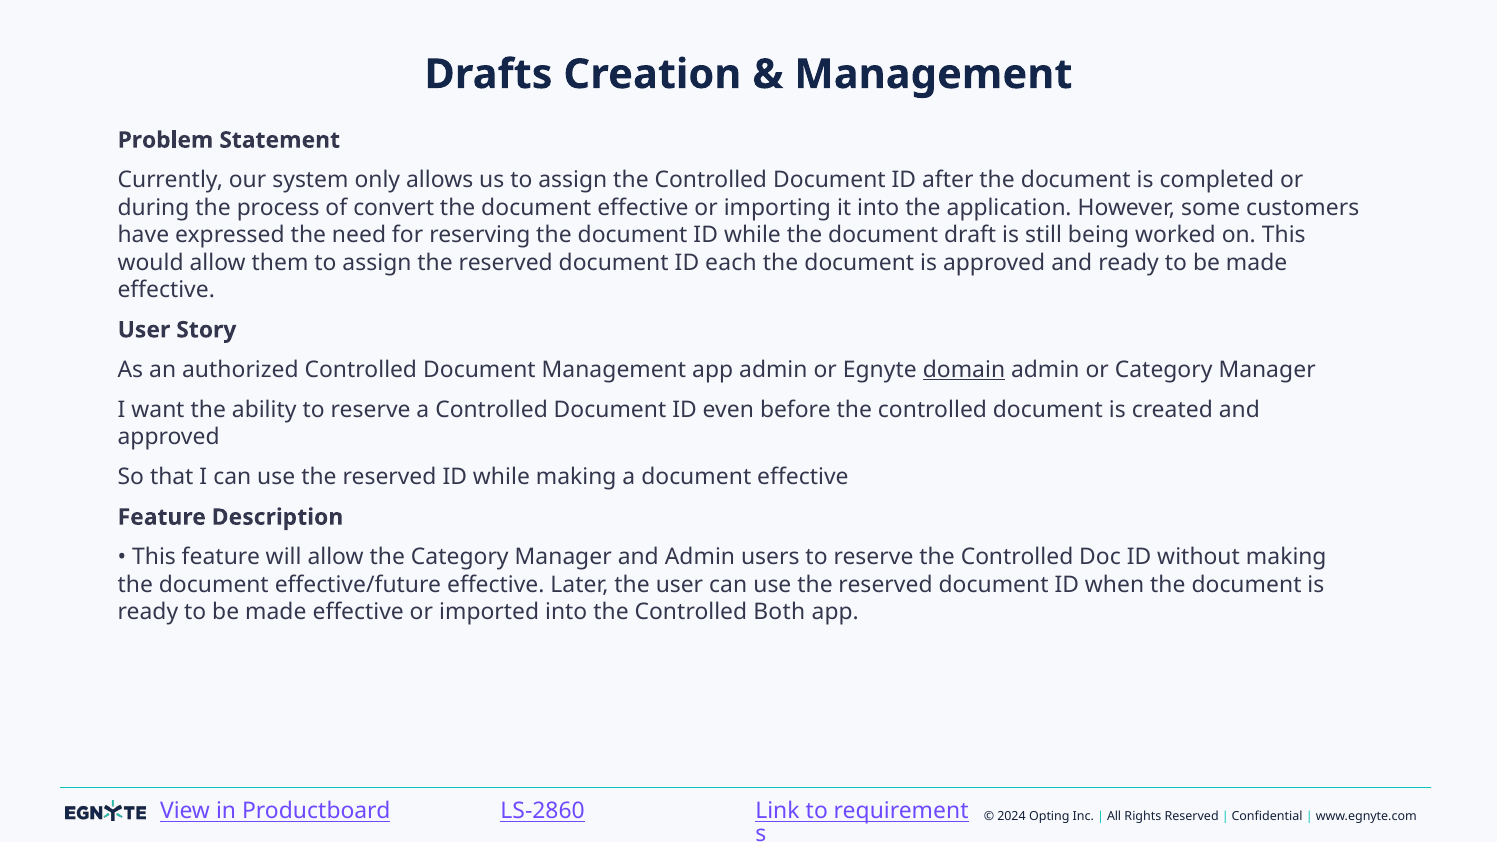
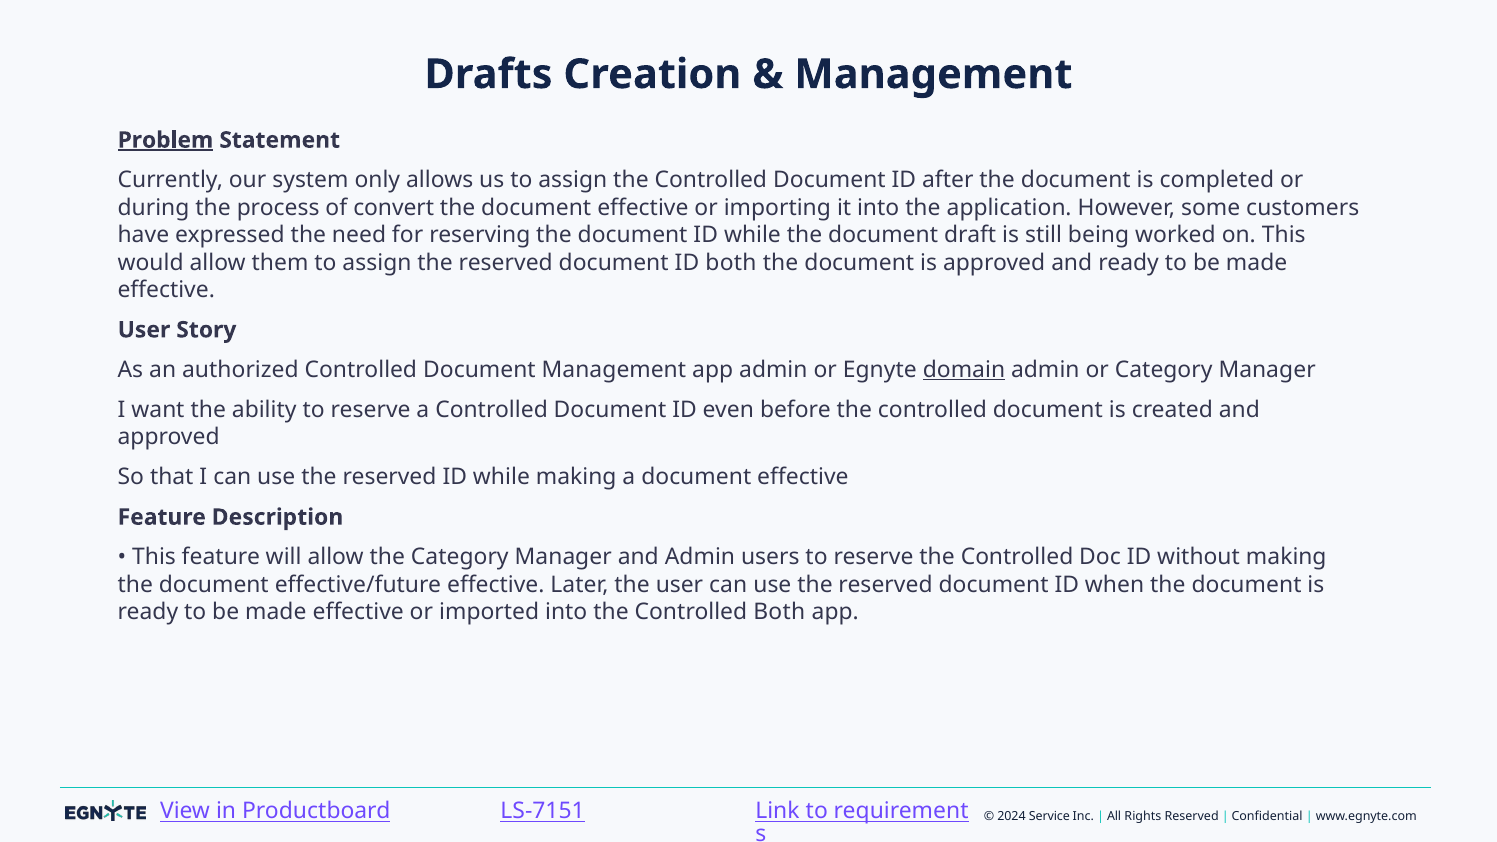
Problem underline: none -> present (165, 140)
ID each: each -> both (731, 263)
LS-2860: LS-2860 -> LS-7151 (543, 811)
Opting: Opting -> Service (1049, 817)
